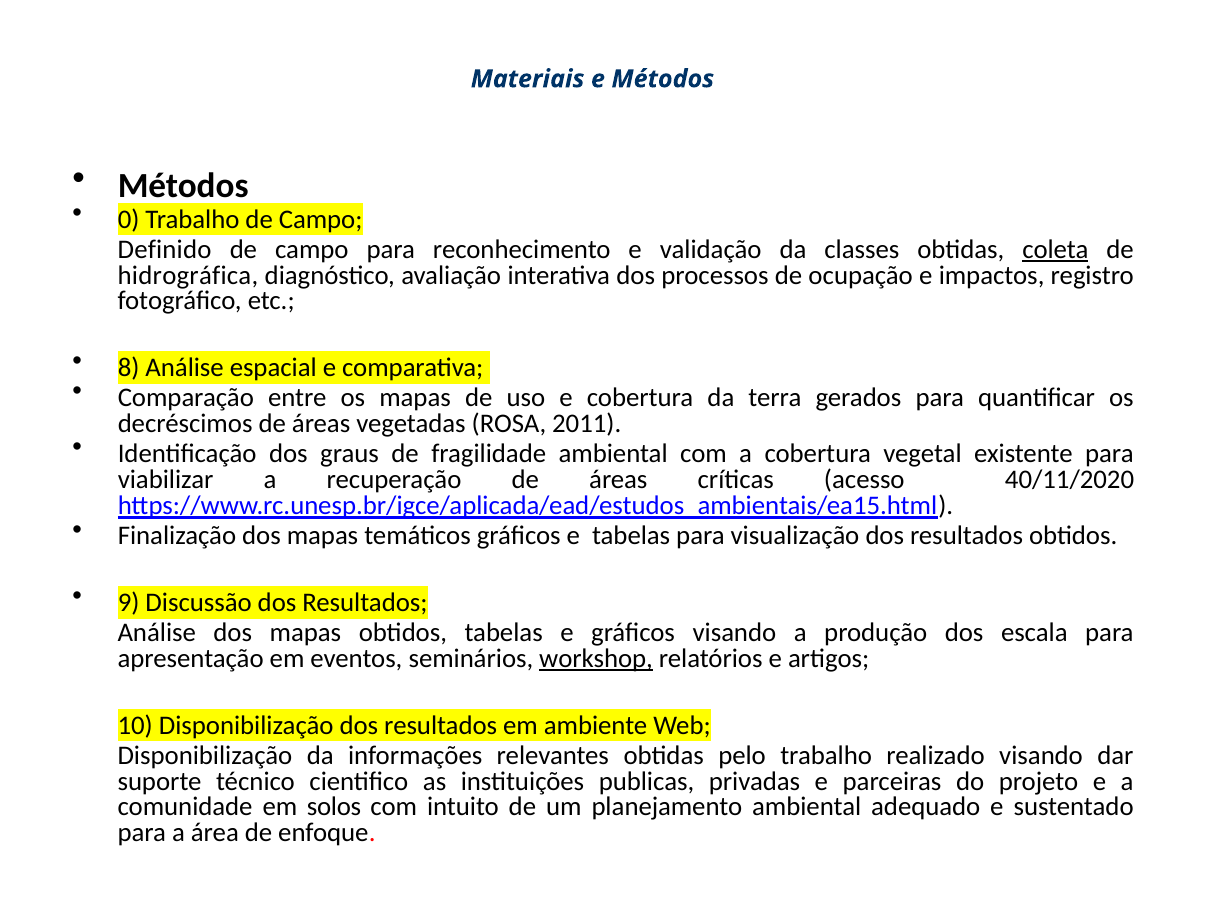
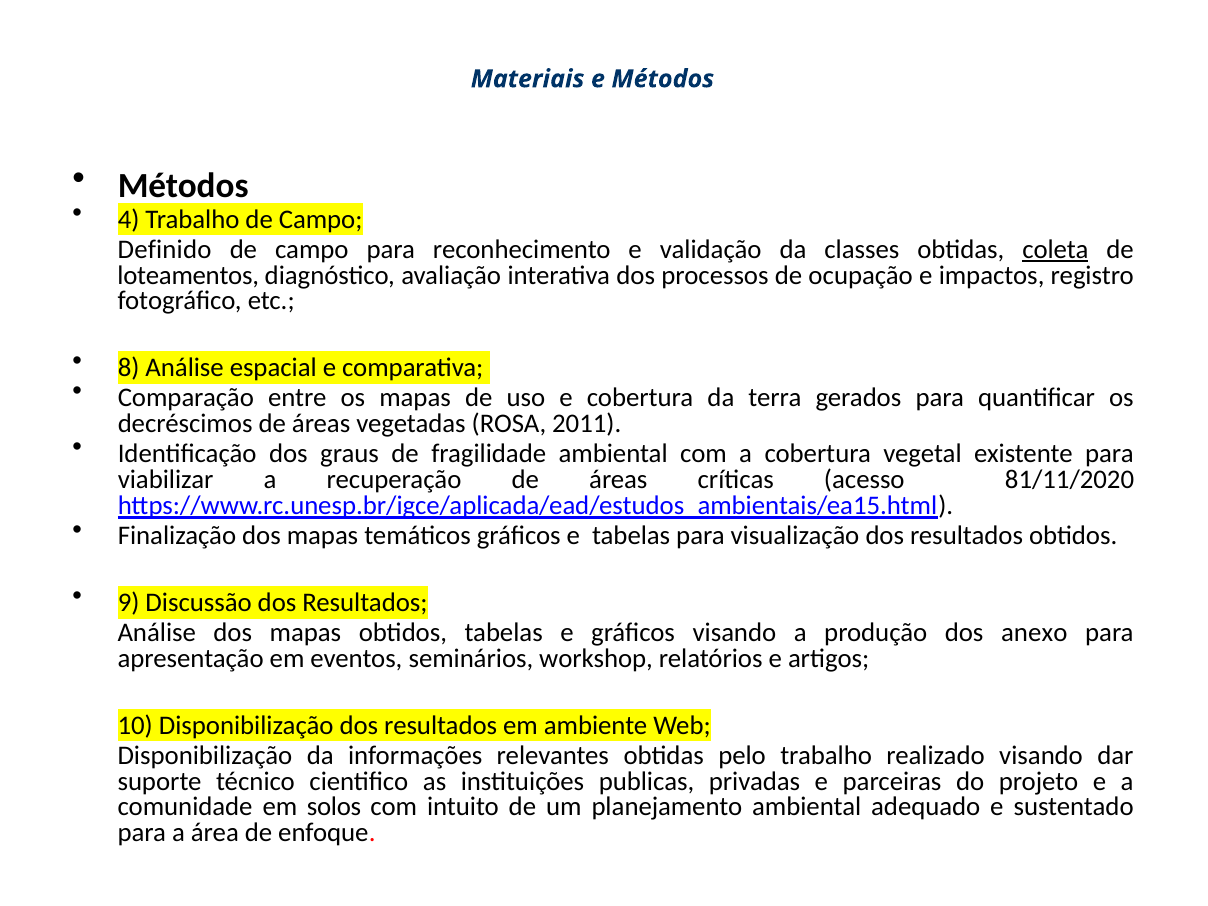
0: 0 -> 4 (129, 219)
hidrográfica: hidrográfica -> loteamentos (188, 275)
40/11/2020: 40/11/2020 -> 81/11/2020 (1070, 480)
escala: escala -> anexo (1034, 633)
workshop underline: present -> none (596, 659)
